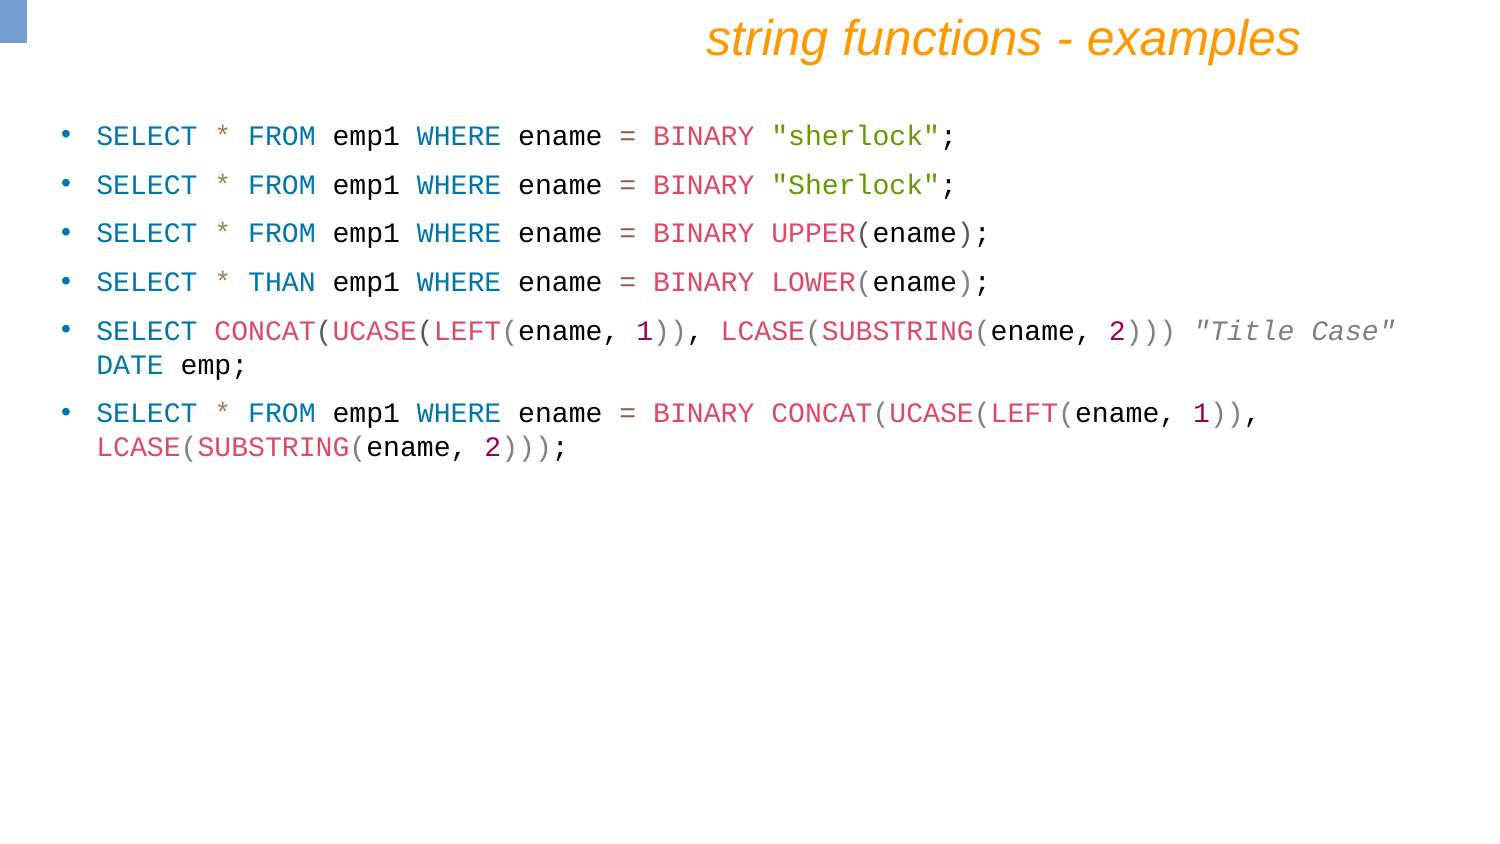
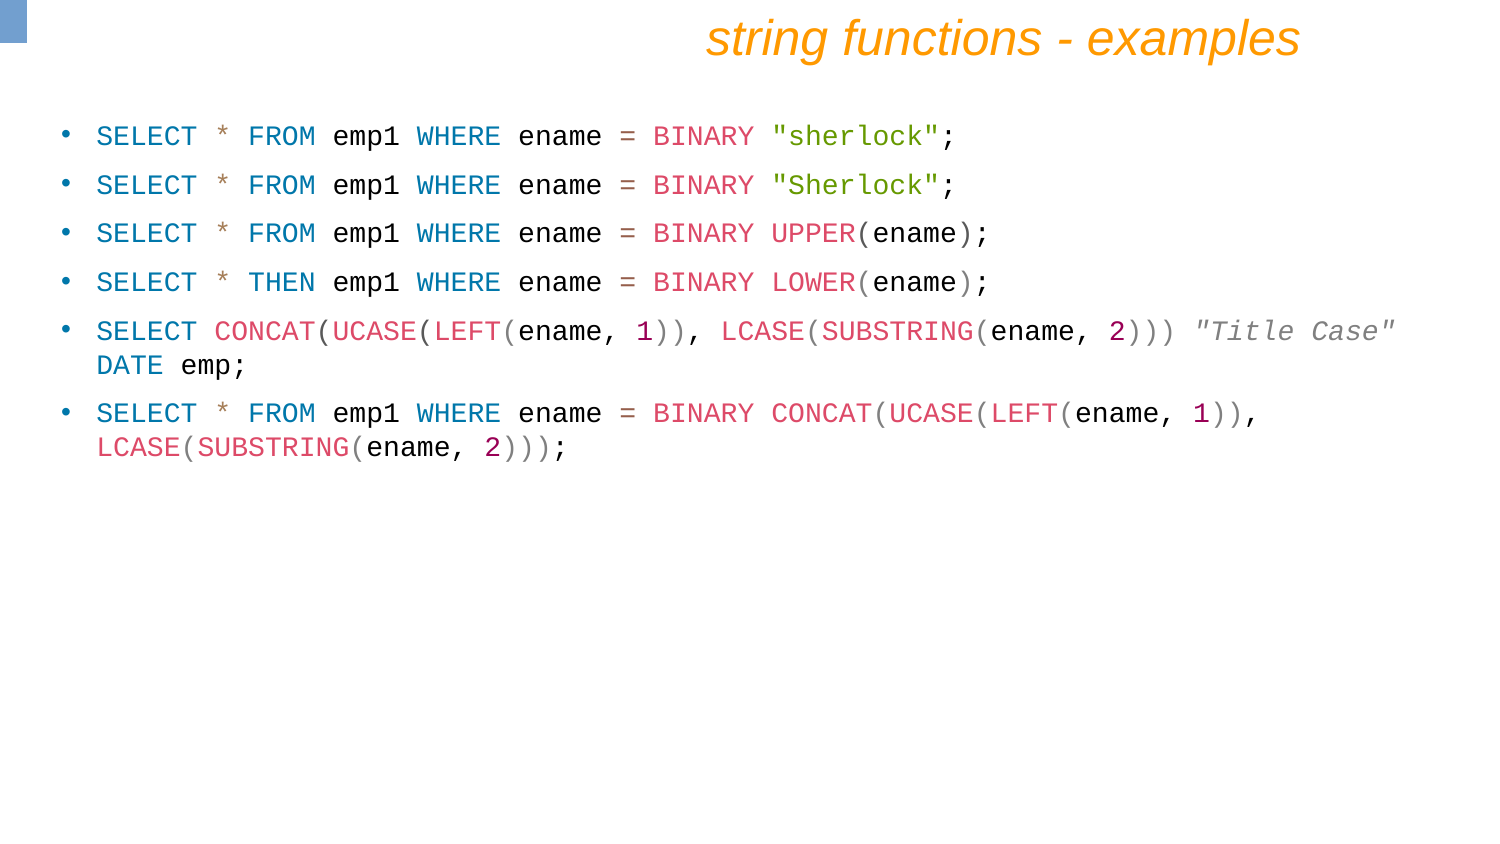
THAN: THAN -> THEN (282, 282)
